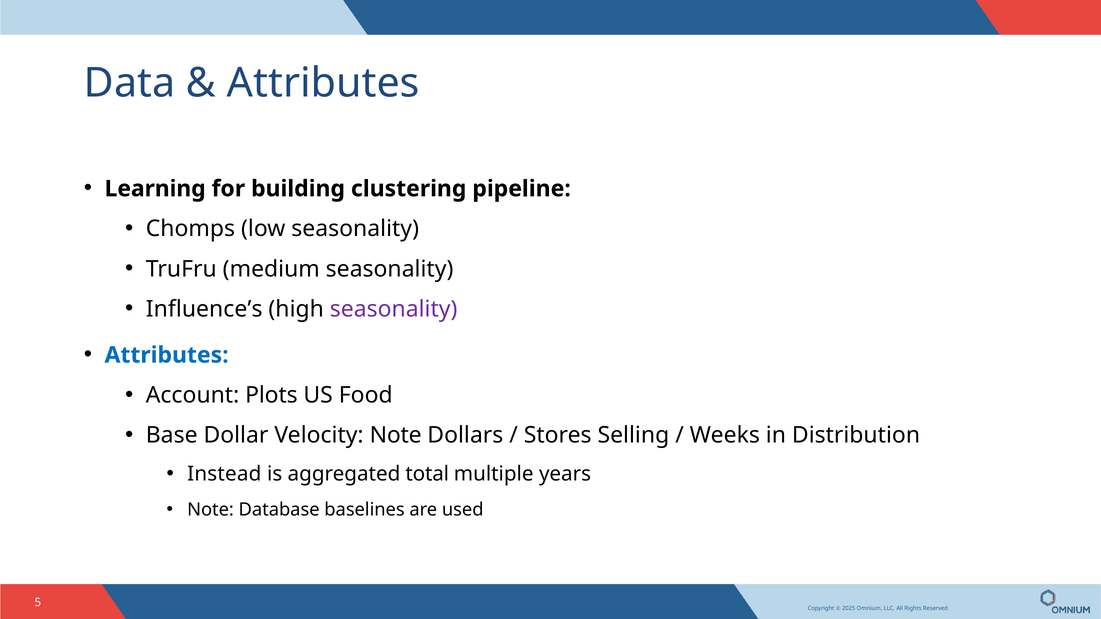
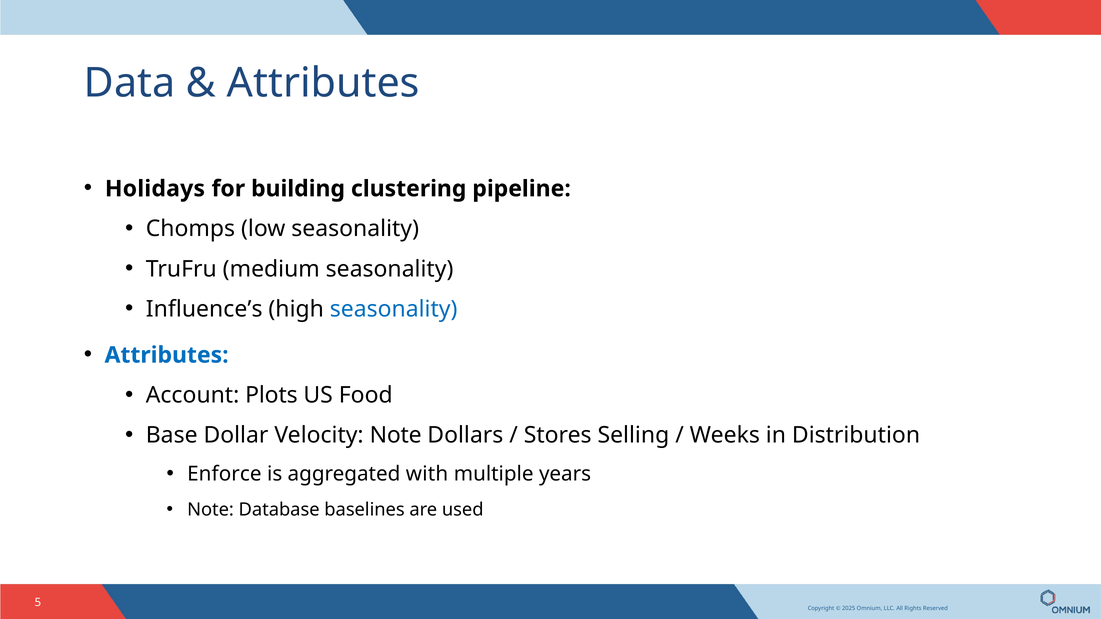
Learning: Learning -> Holidays (155, 189)
seasonality colour: purple -> blue (394, 309)
Instead: Instead -> Enforce (224, 474)
total: total -> with (427, 474)
